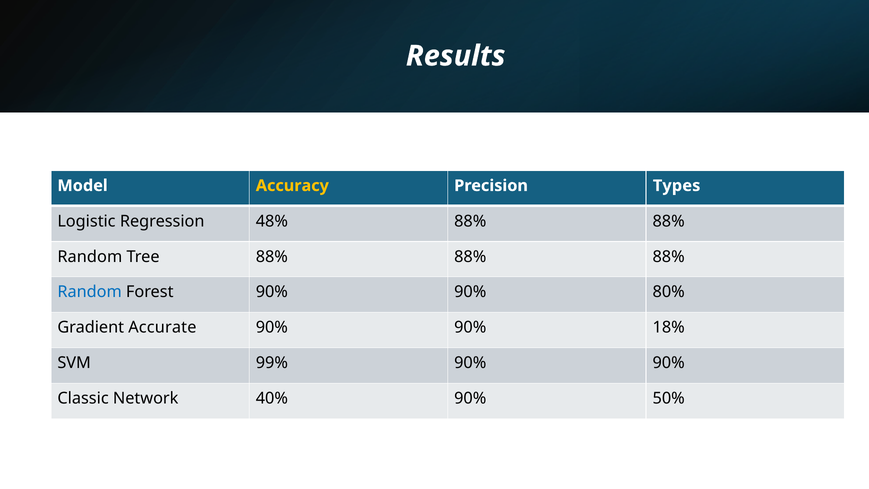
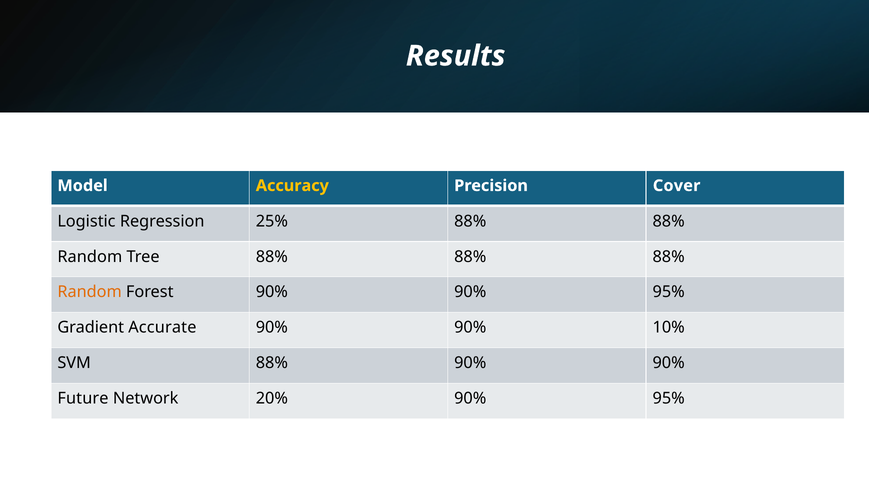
Types: Types -> Cover (677, 186)
48%: 48% -> 25% (272, 221)
Random colour: blue -> orange (90, 292)
90% 90% 80%: 80% -> 95% (669, 292)
18%: 18% -> 10% (669, 327)
SVM 99%: 99% -> 88% (272, 363)
Classic: Classic -> Future (83, 398)
40%: 40% -> 20% (272, 398)
50%: 50% -> 95% (669, 398)
